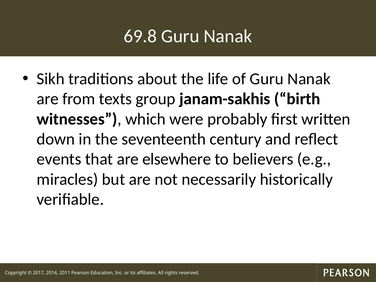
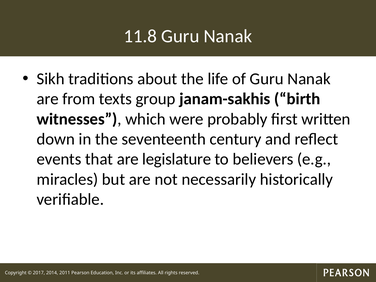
69.8: 69.8 -> 11.8 (140, 36)
elsewhere: elsewhere -> legislature (177, 159)
